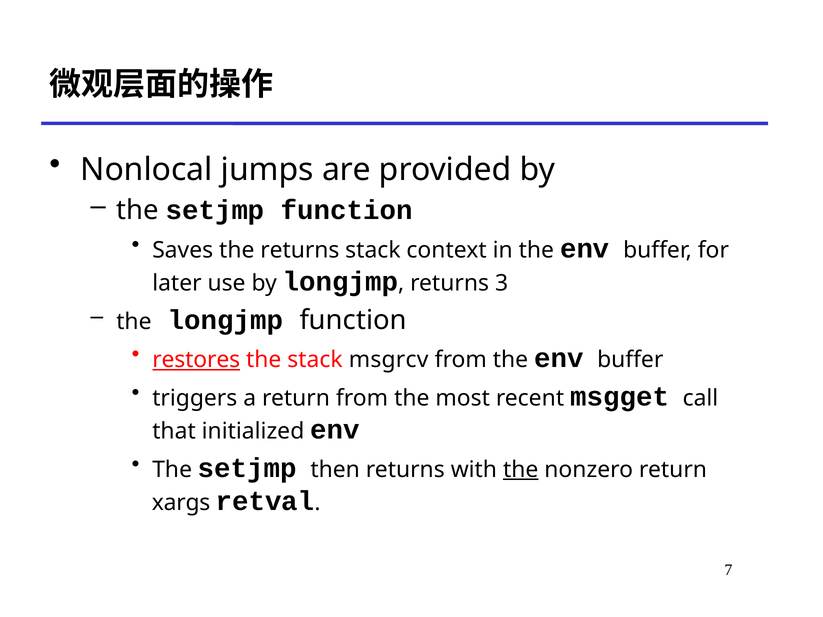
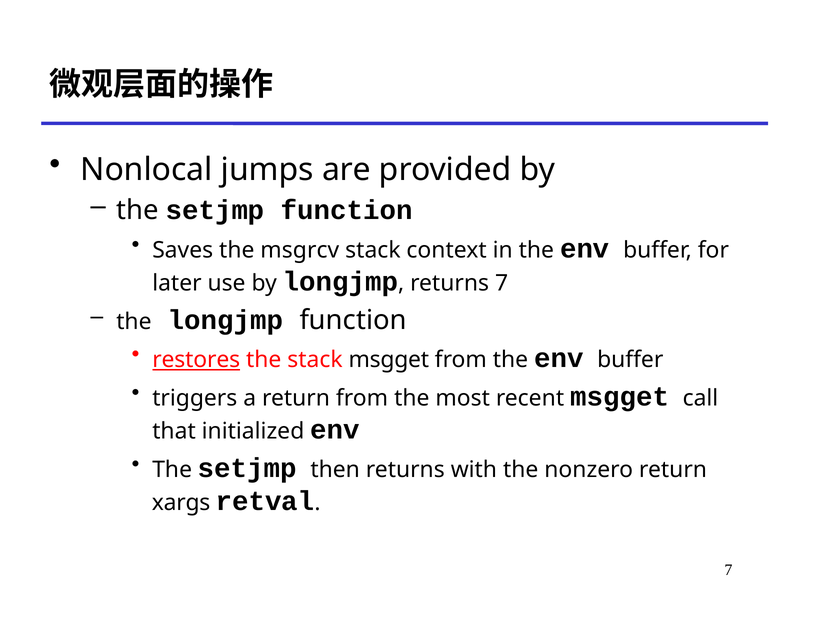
the returns: returns -> msgrcv (300, 250)
returns 3: 3 -> 7 (502, 283)
stack msgrcv: msgrcv -> msgget (389, 360)
the underline: present -> none (521, 470)
